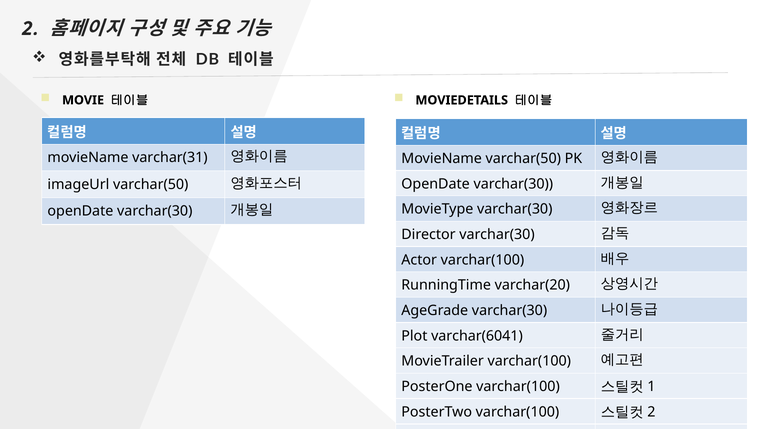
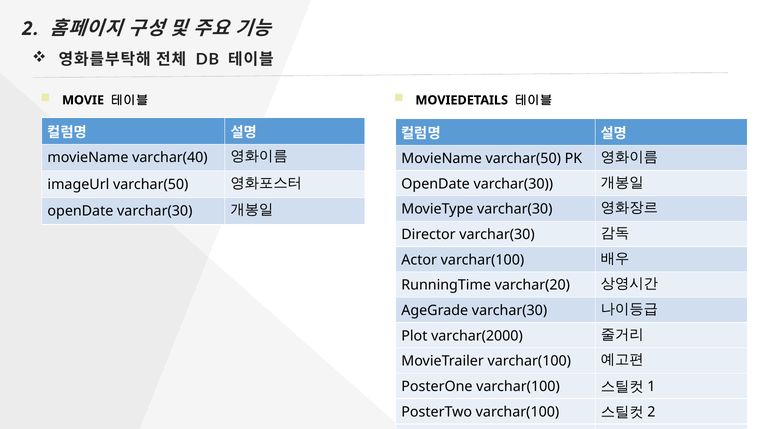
varchar(31: varchar(31 -> varchar(40 (170, 158)
varchar(6041: varchar(6041 -> varchar(2000 (477, 336)
